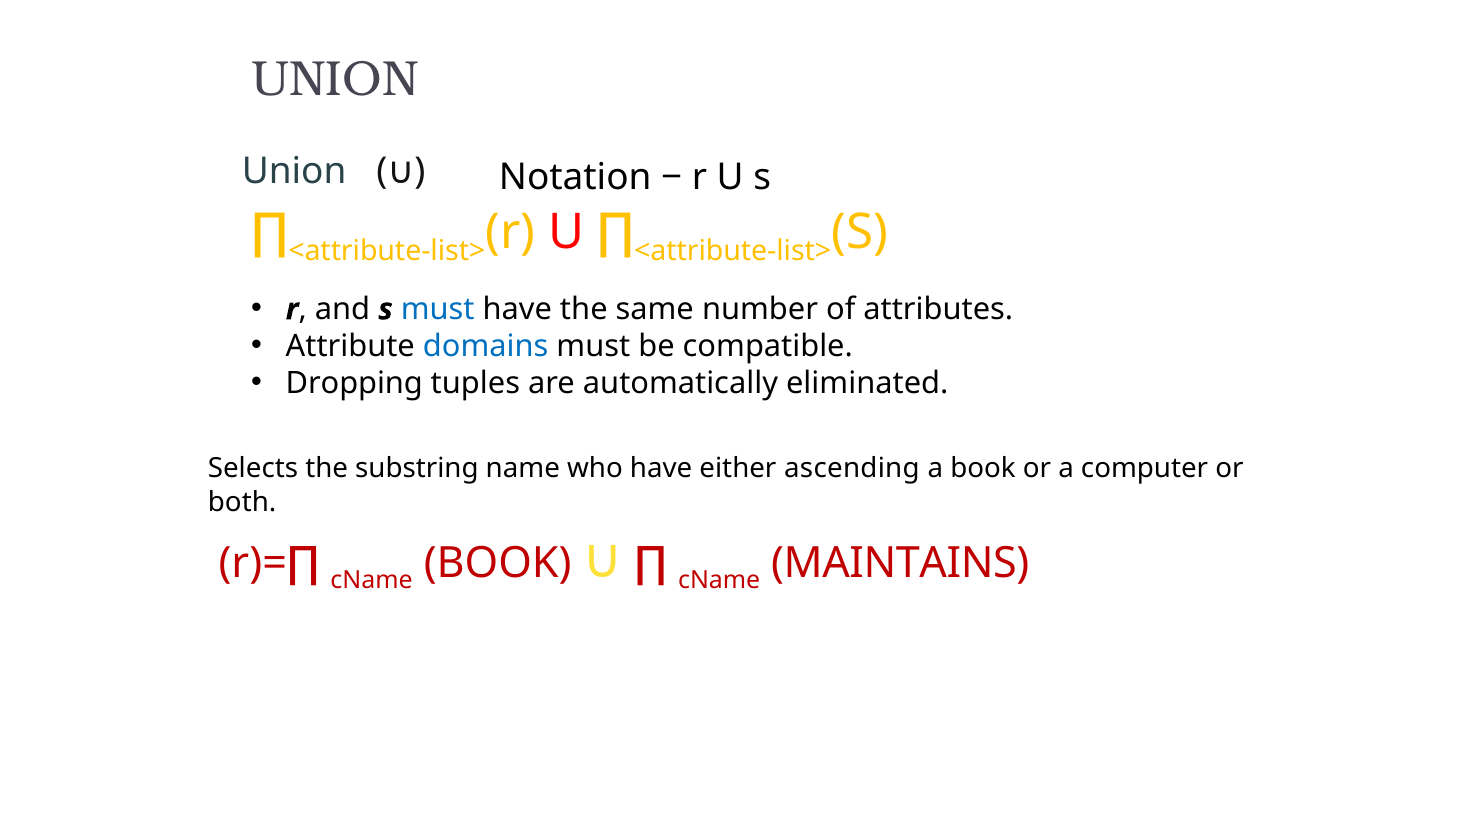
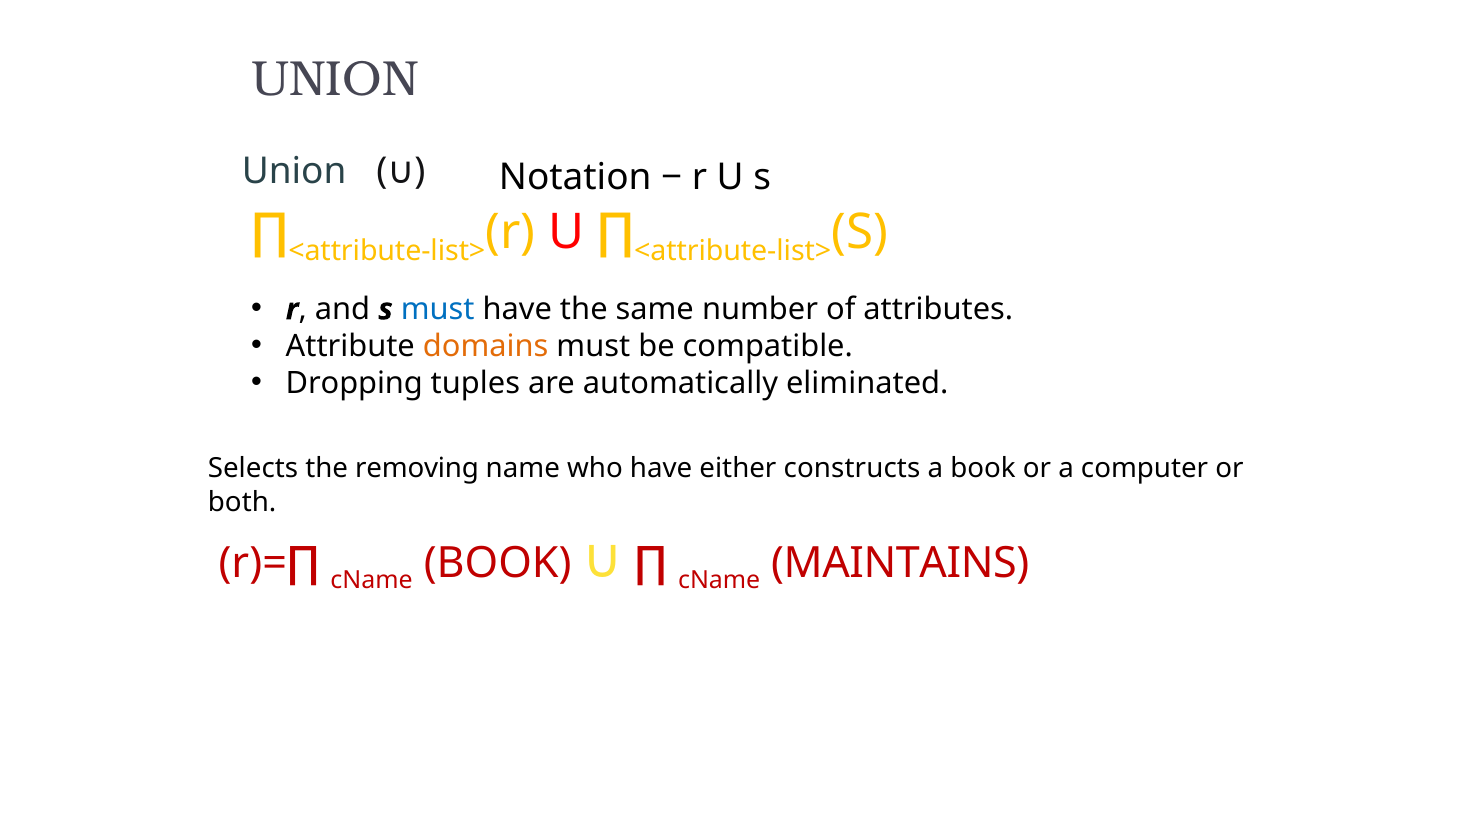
domains colour: blue -> orange (486, 346)
substring: substring -> removing (417, 469)
ascending: ascending -> constructs (852, 469)
